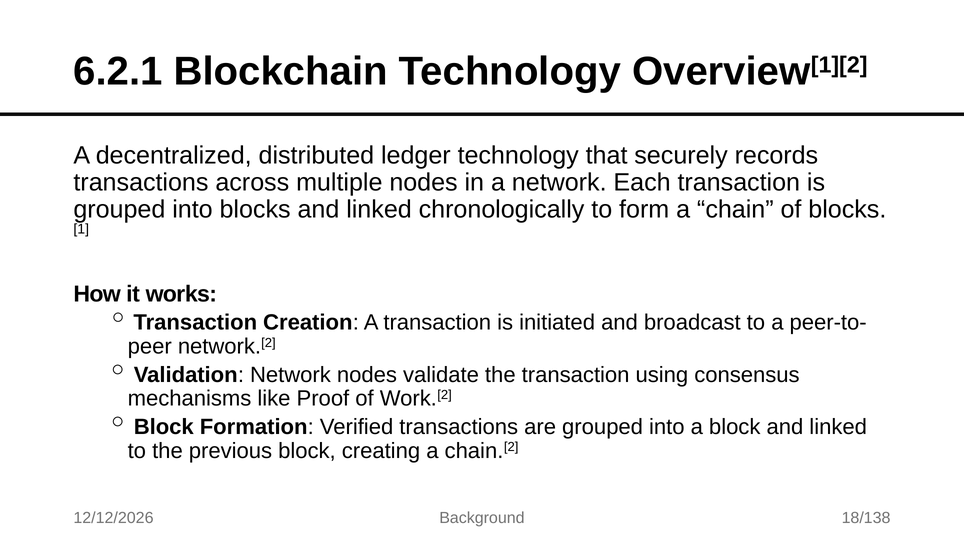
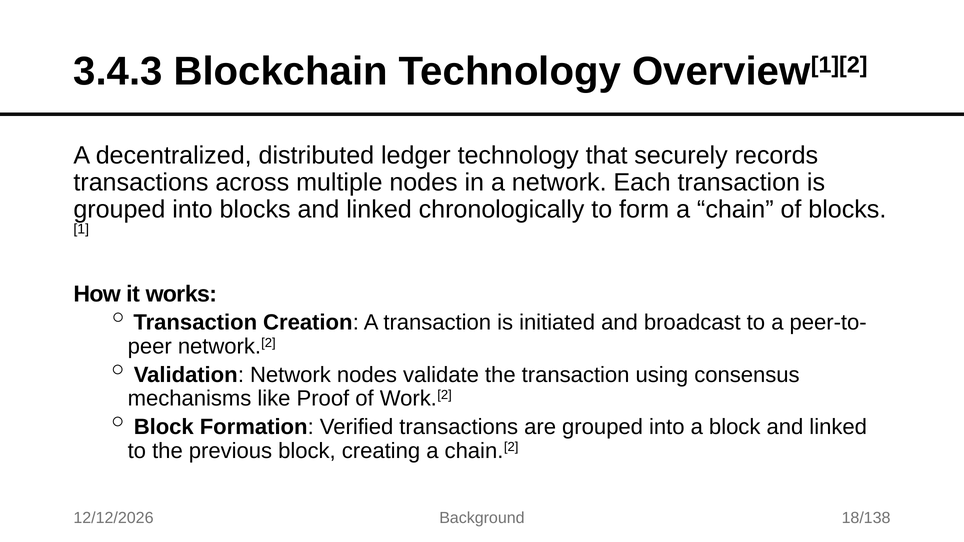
6.2.1: 6.2.1 -> 3.4.3 (118, 71)
